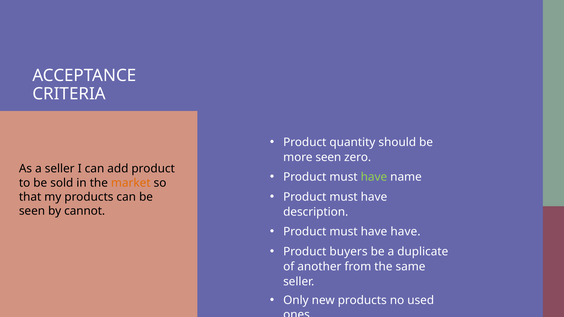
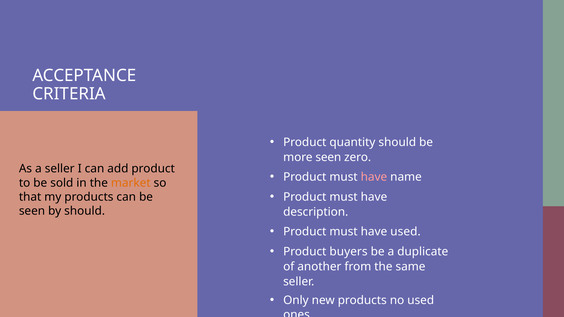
have colour: light green -> pink (374, 177)
by cannot: cannot -> should (85, 211)
have have: have -> used (405, 232)
